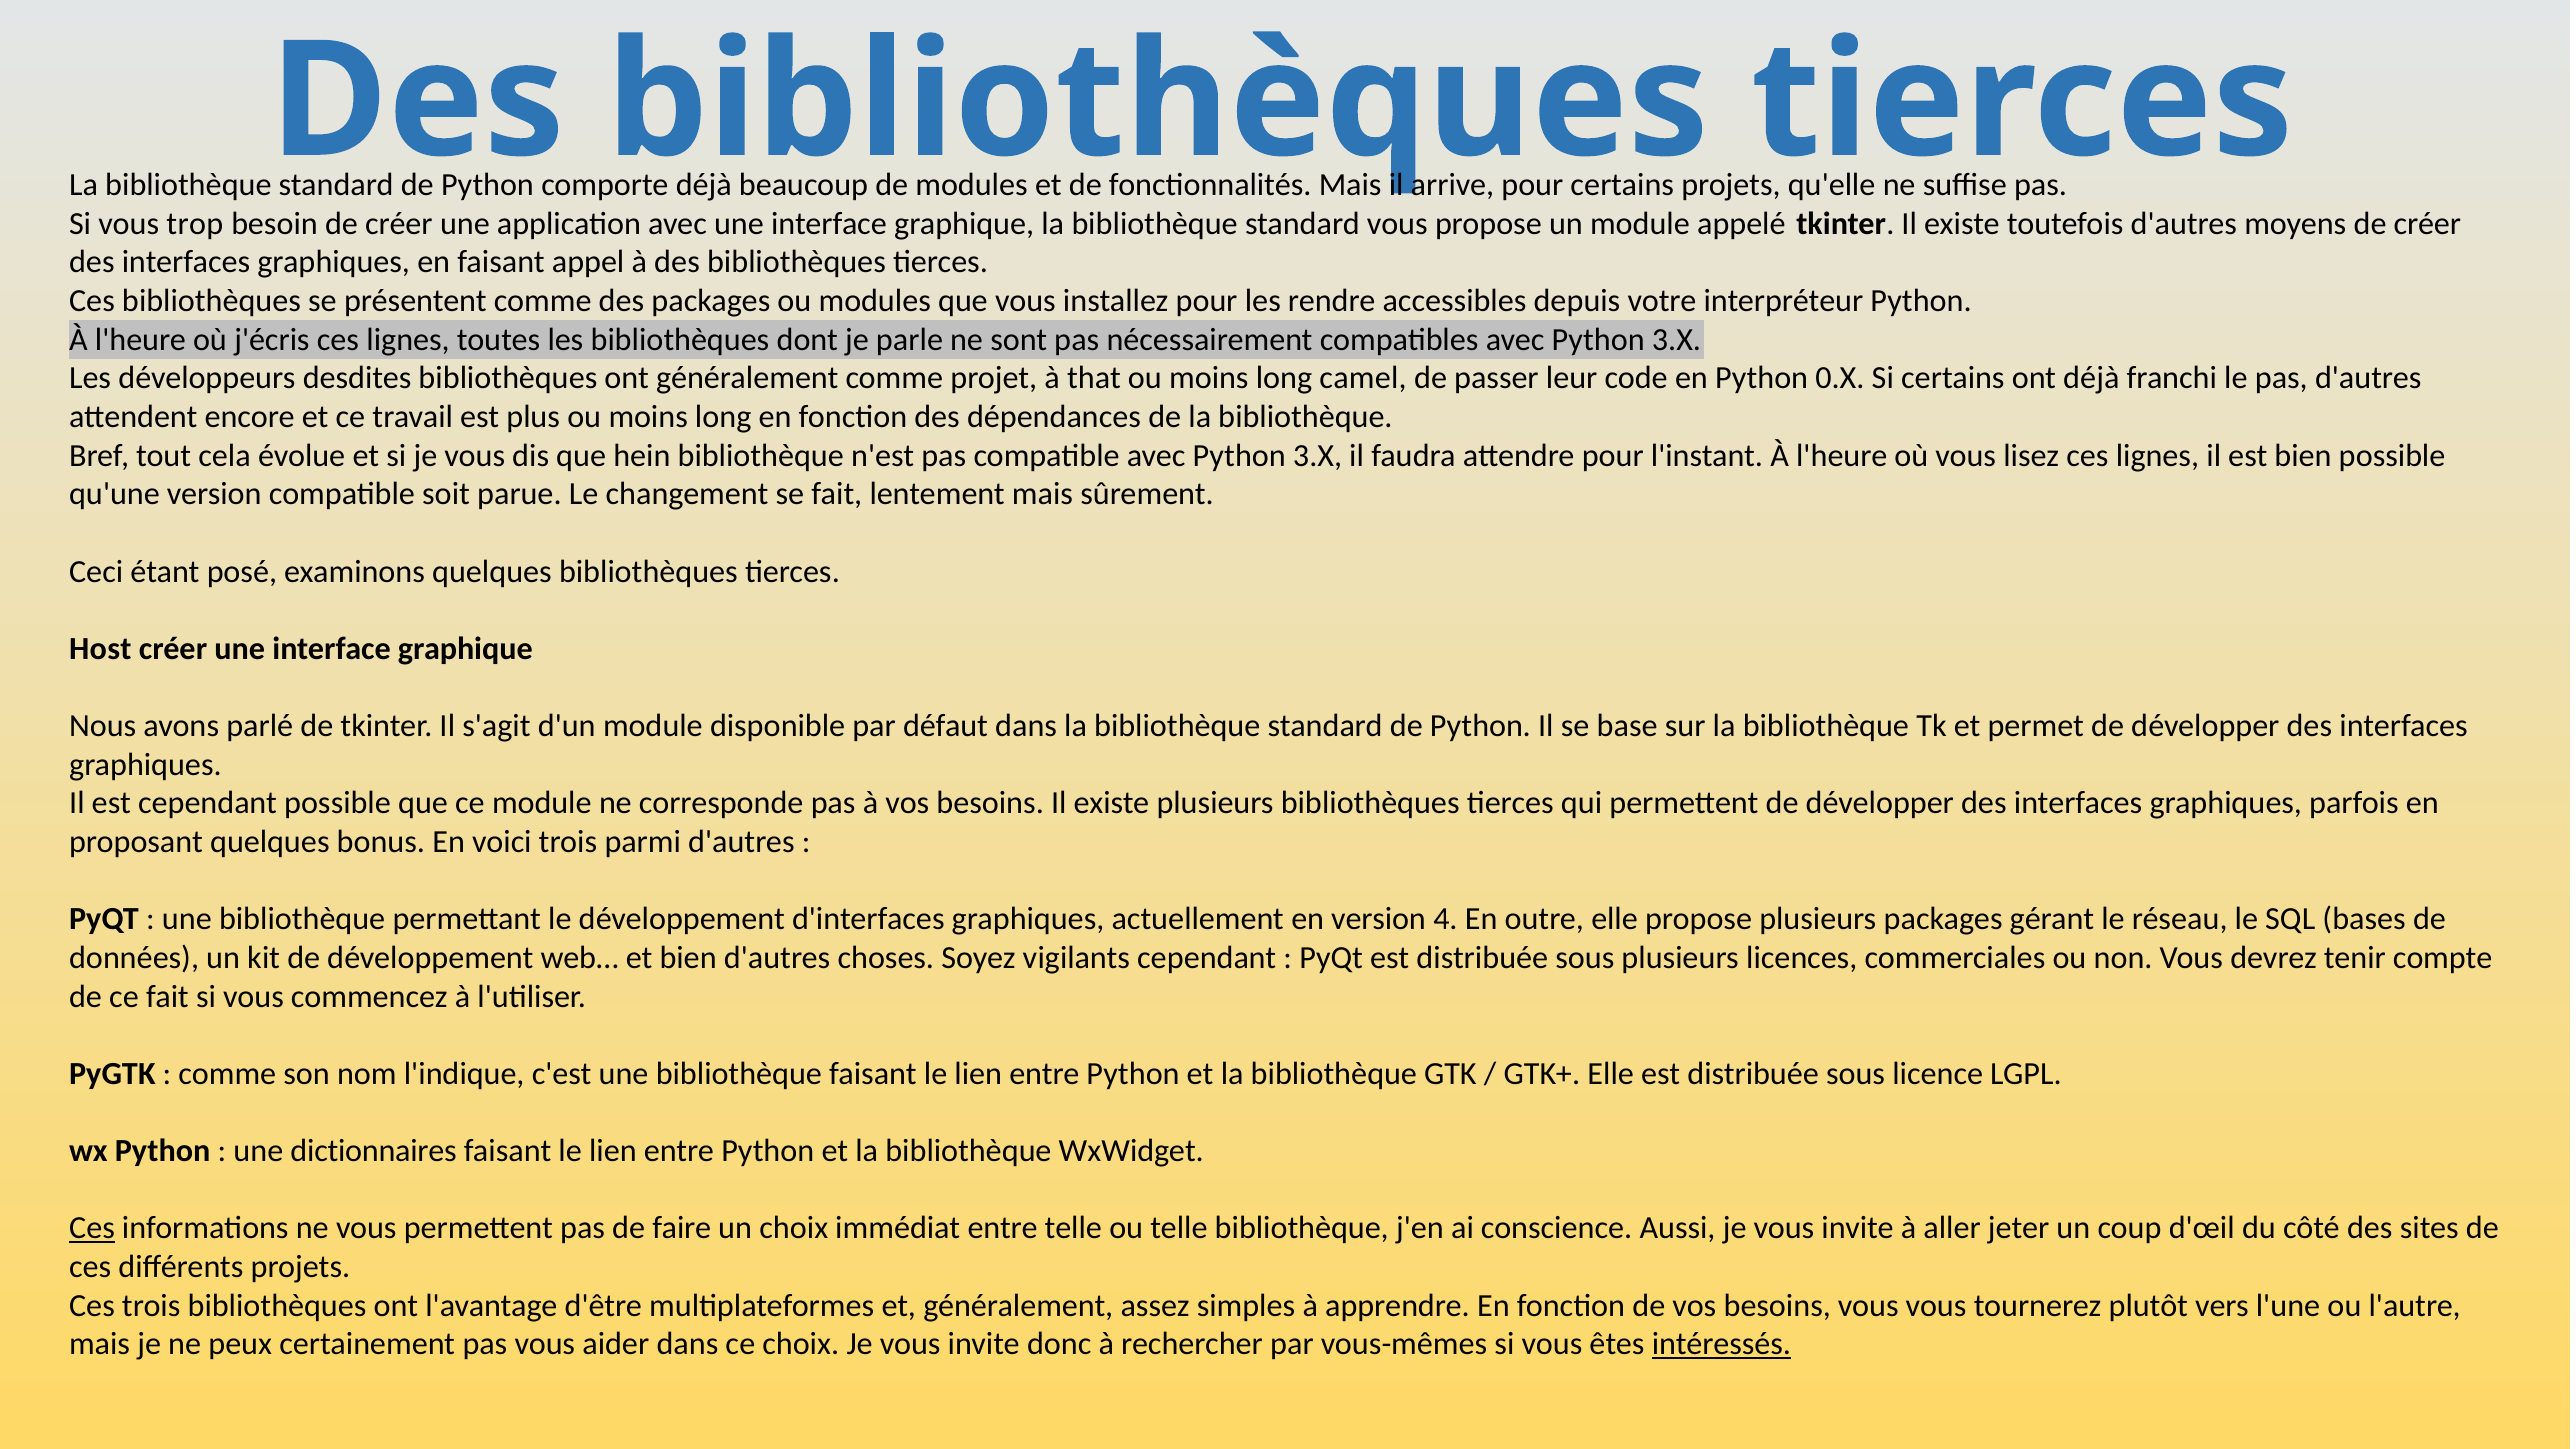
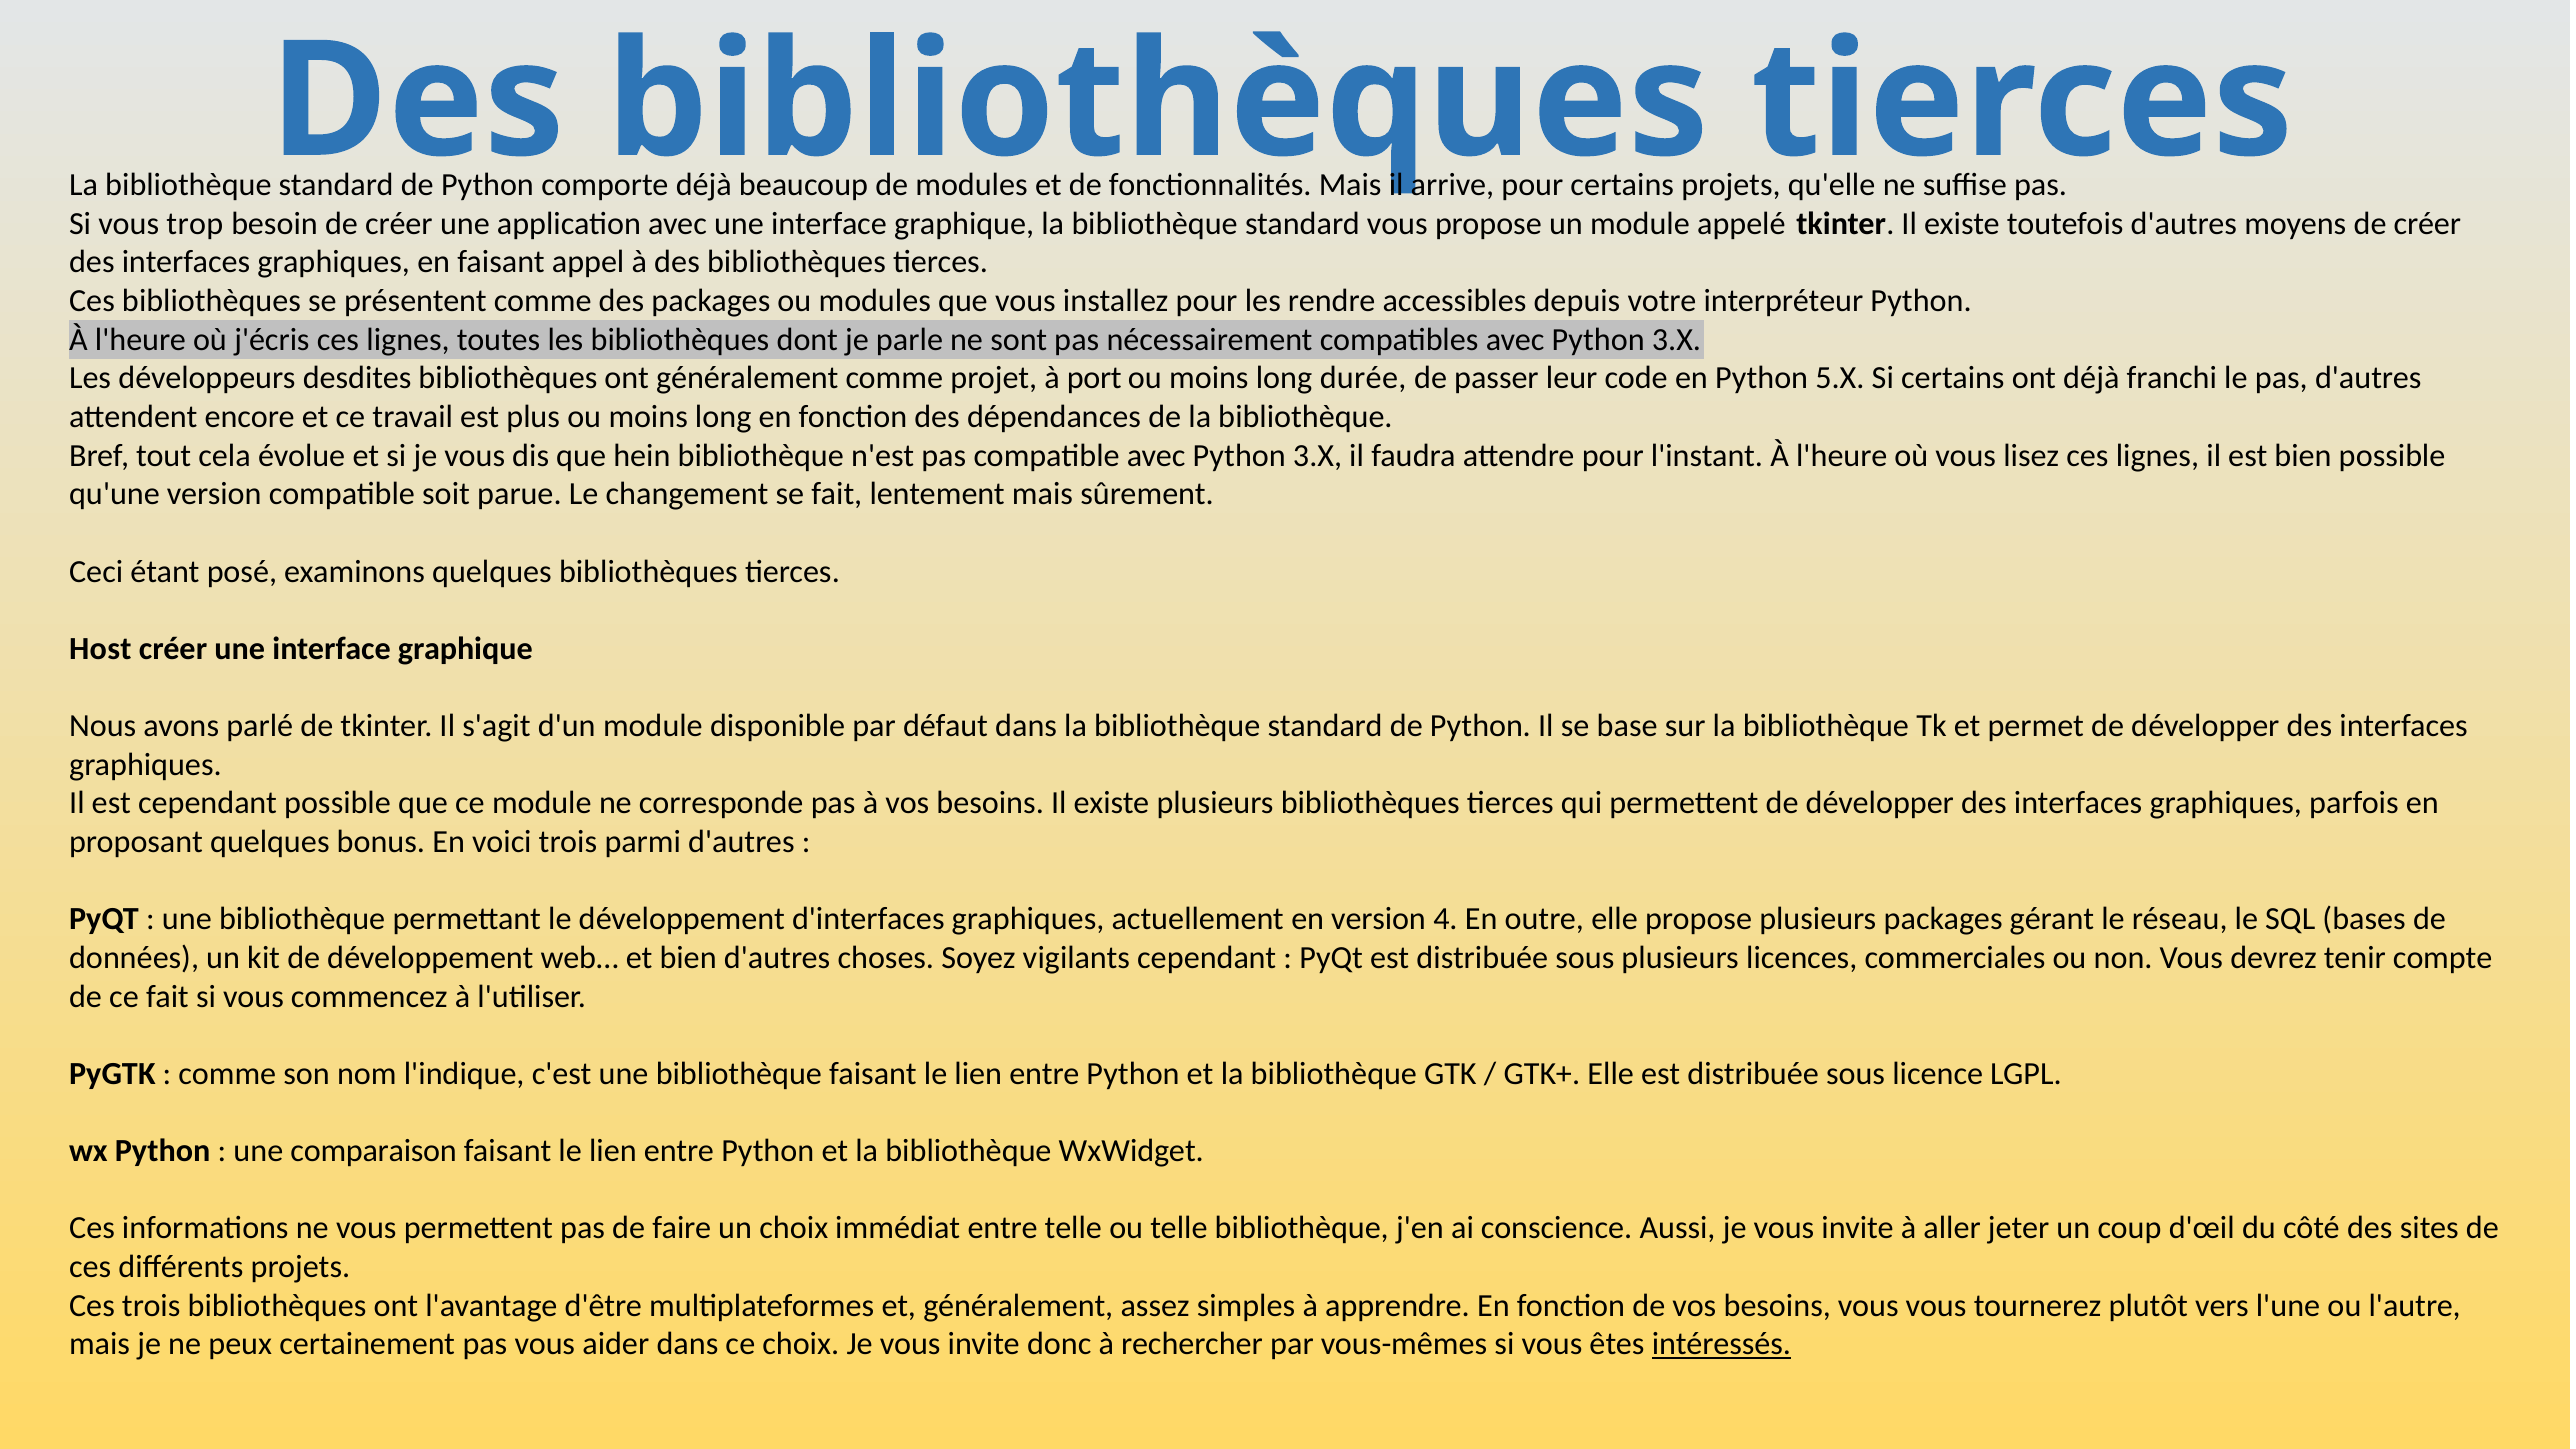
that: that -> port (1094, 378)
camel: camel -> durée (1363, 378)
0.X: 0.X -> 5.X (1840, 378)
dictionnaires: dictionnaires -> comparaison (374, 1151)
Ces underline: present -> none (92, 1228)
